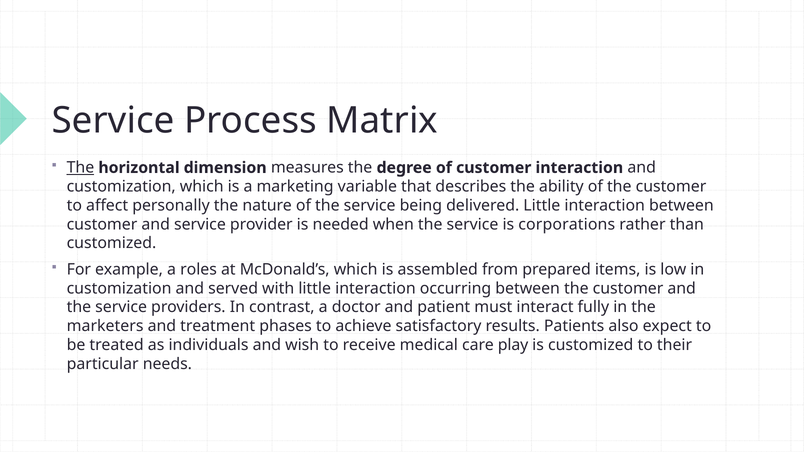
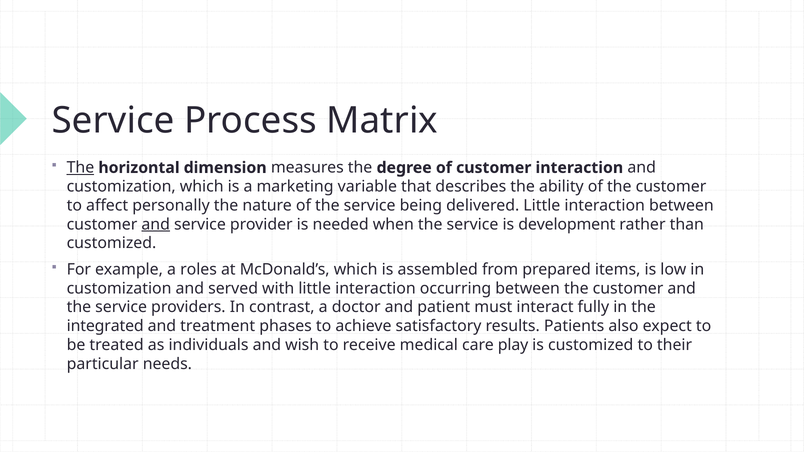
and underline: none -> present (156, 224)
corporations: corporations -> development (567, 224)
marketers: marketers -> integrated (105, 326)
